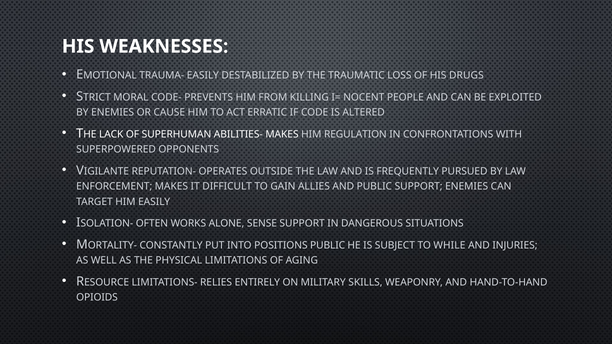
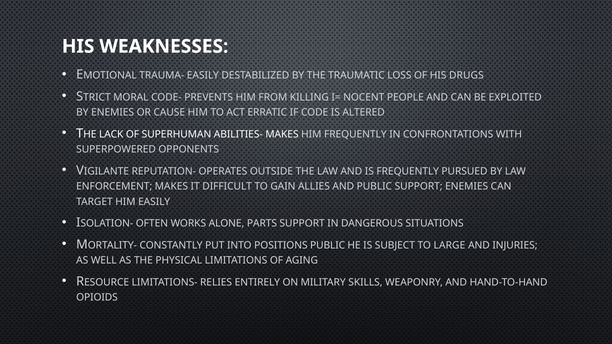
HIM REGULATION: REGULATION -> FREQUENTLY (355, 134)
SENSE: SENSE -> PARTS (262, 224)
WHILE: WHILE -> LARGE (449, 245)
